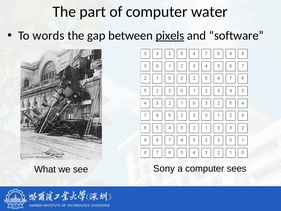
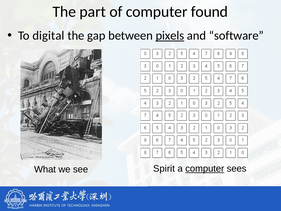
water: water -> found (209, 12)
words: words -> digital (48, 36)
Sony: Sony -> Spirit (164, 168)
computer underline: none -> present (205, 168)
